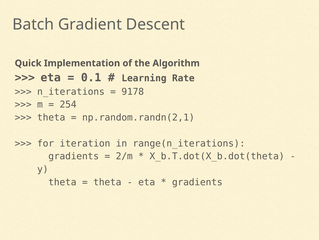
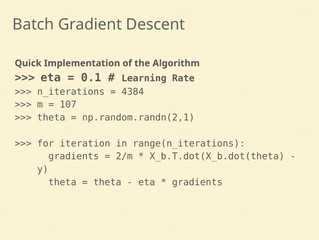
9178: 9178 -> 4384 (133, 91)
254: 254 -> 107 (68, 104)
